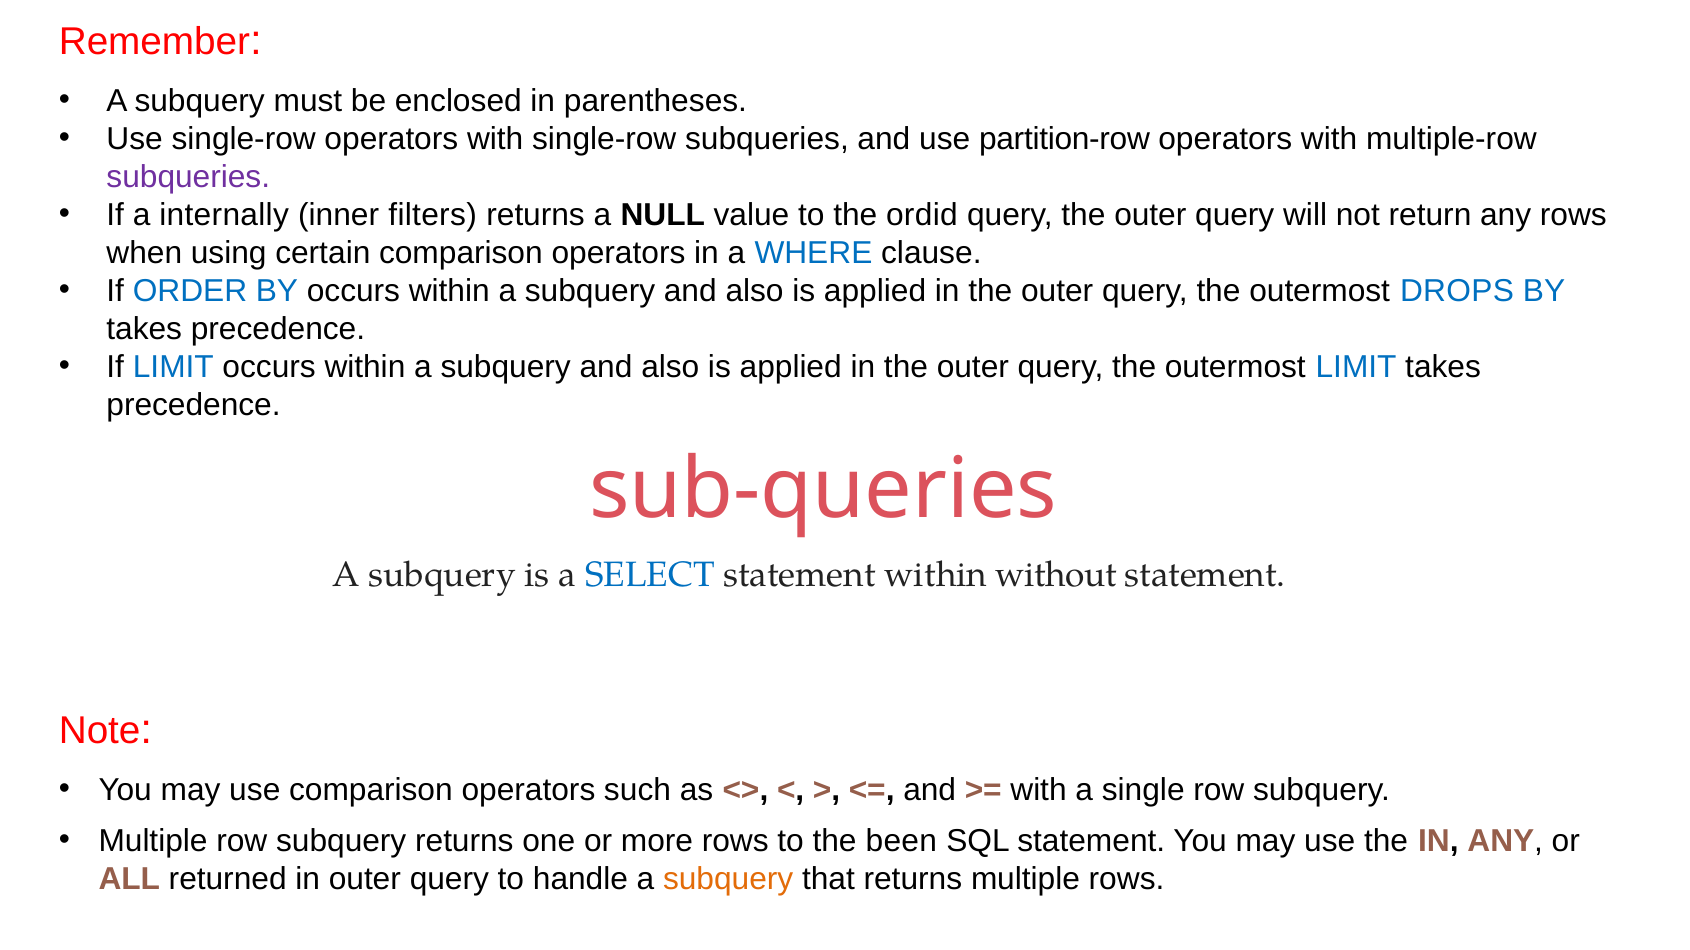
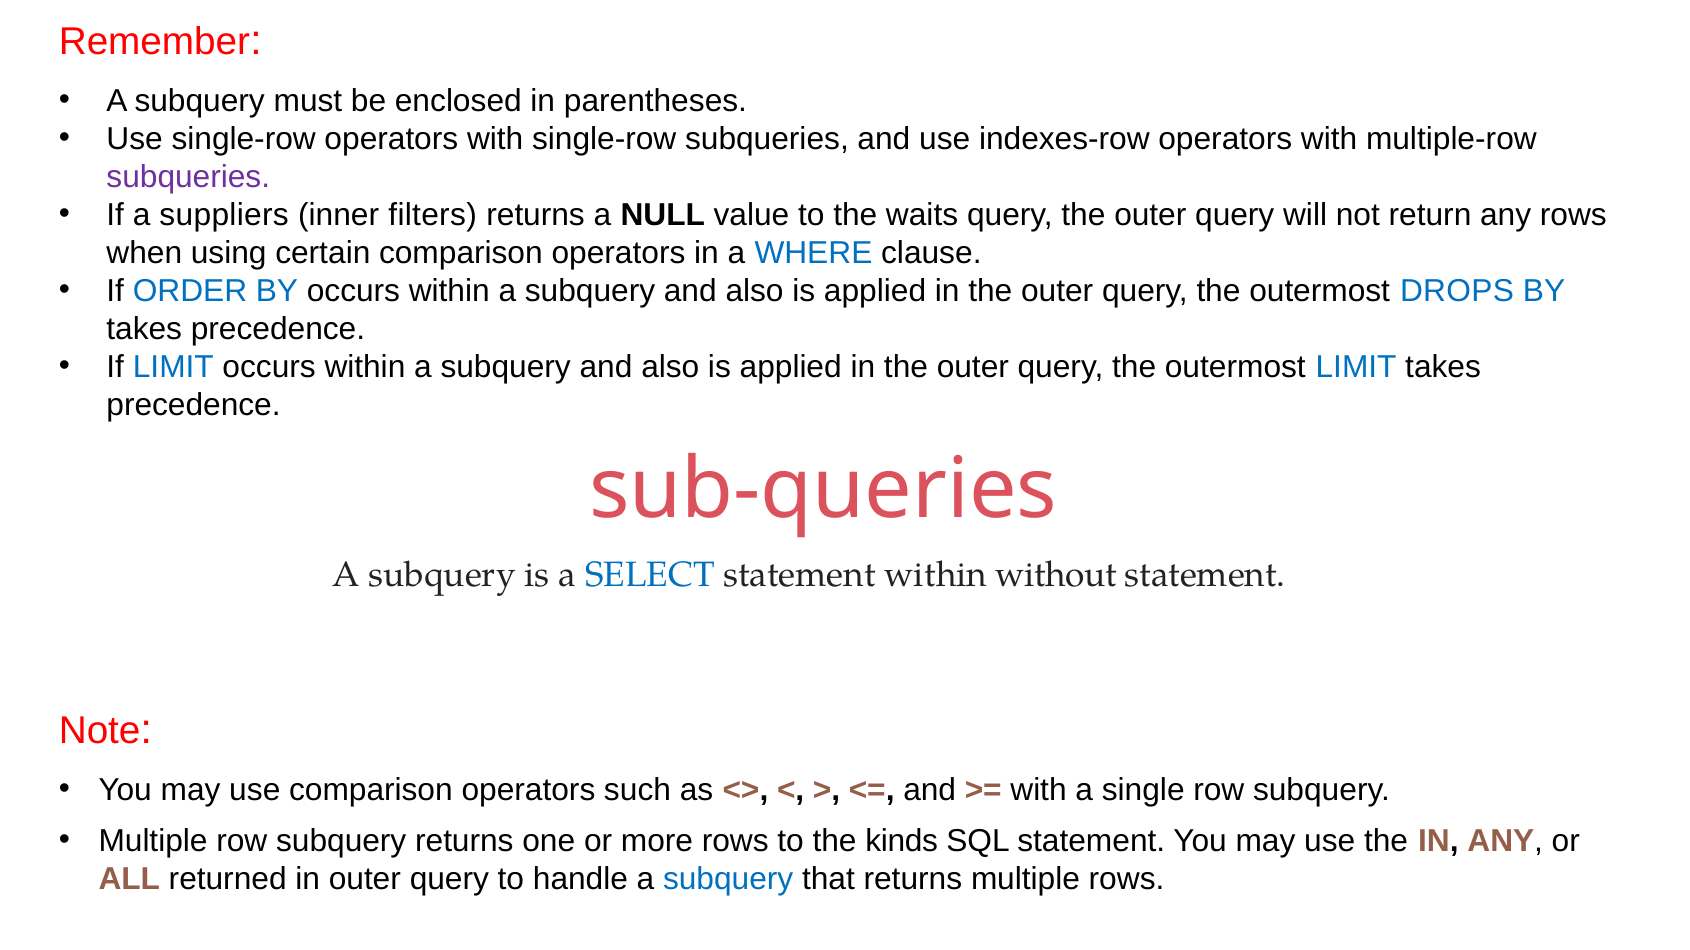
partition-row: partition-row -> indexes-row (1064, 139)
internally: internally -> suppliers (224, 215)
ordid: ordid -> waits (922, 215)
been: been -> kinds (902, 841)
subquery colour: orange -> blue (728, 879)
